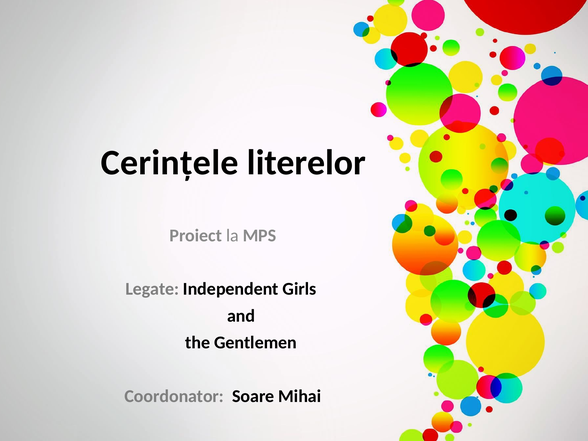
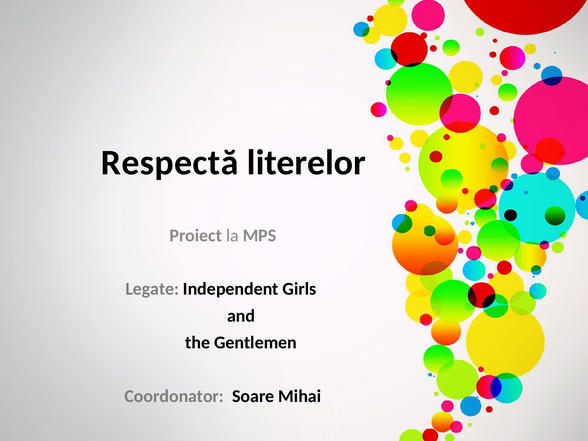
Cerinţele: Cerinţele -> Respectă (170, 162)
